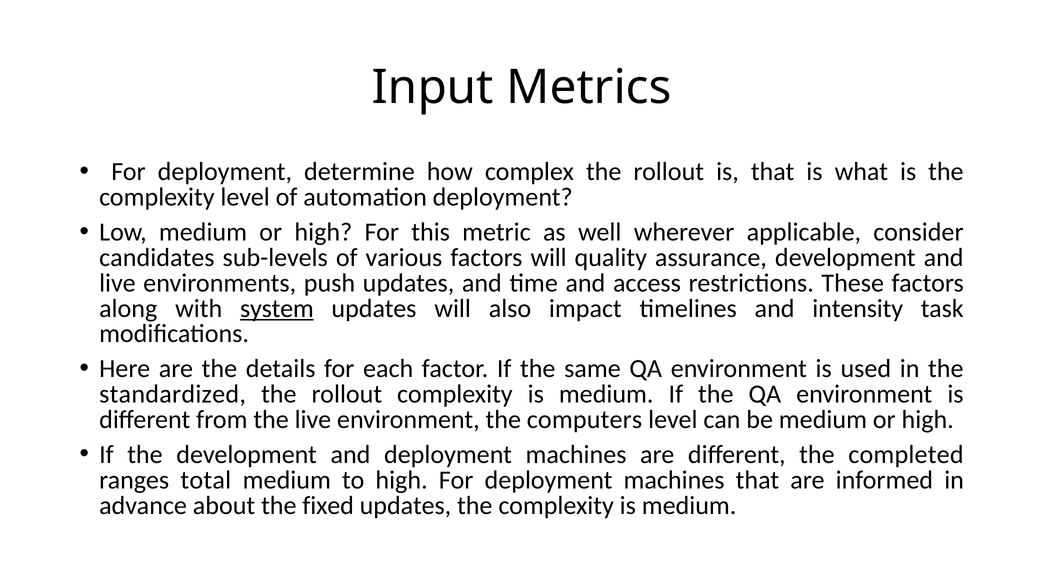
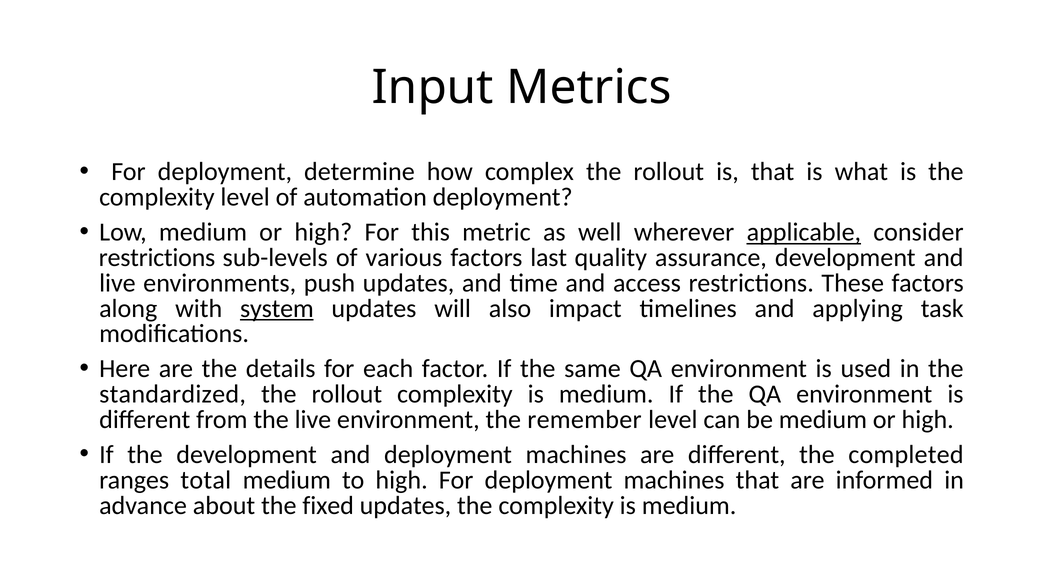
applicable underline: none -> present (804, 232)
candidates: candidates -> restrictions (157, 258)
factors will: will -> last (549, 258)
intensity: intensity -> applying (858, 309)
computers: computers -> remember (584, 420)
